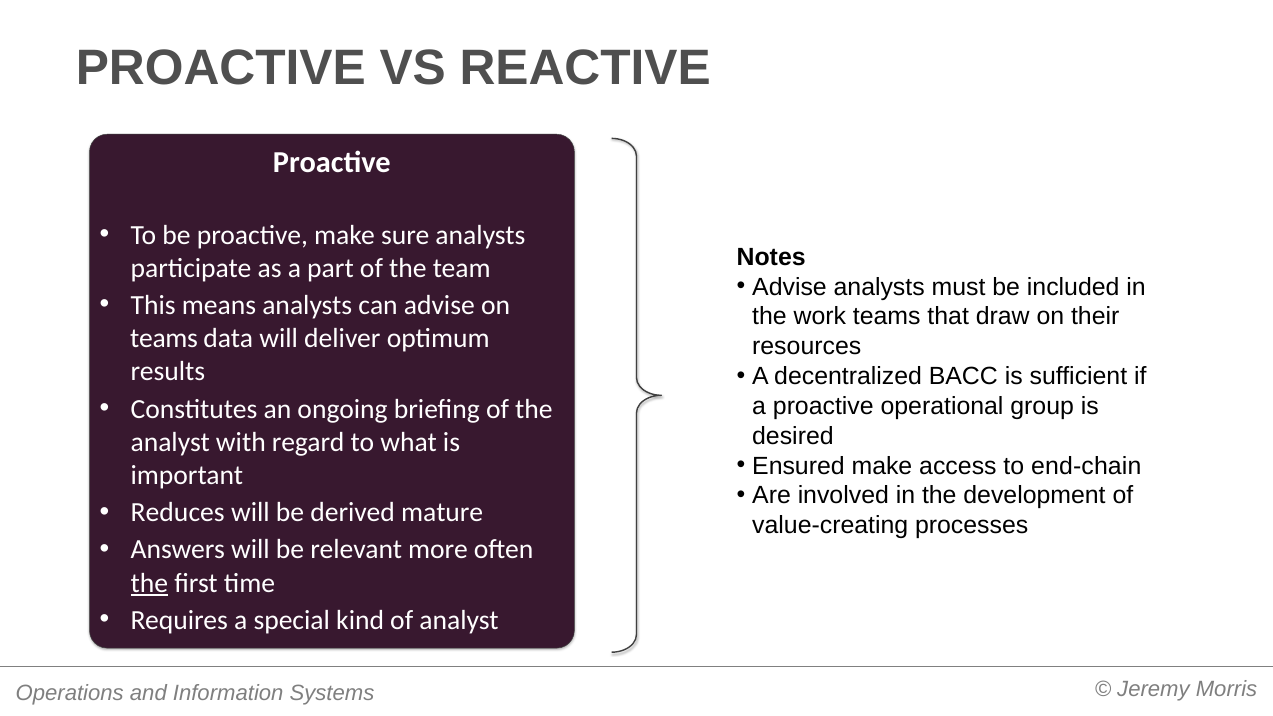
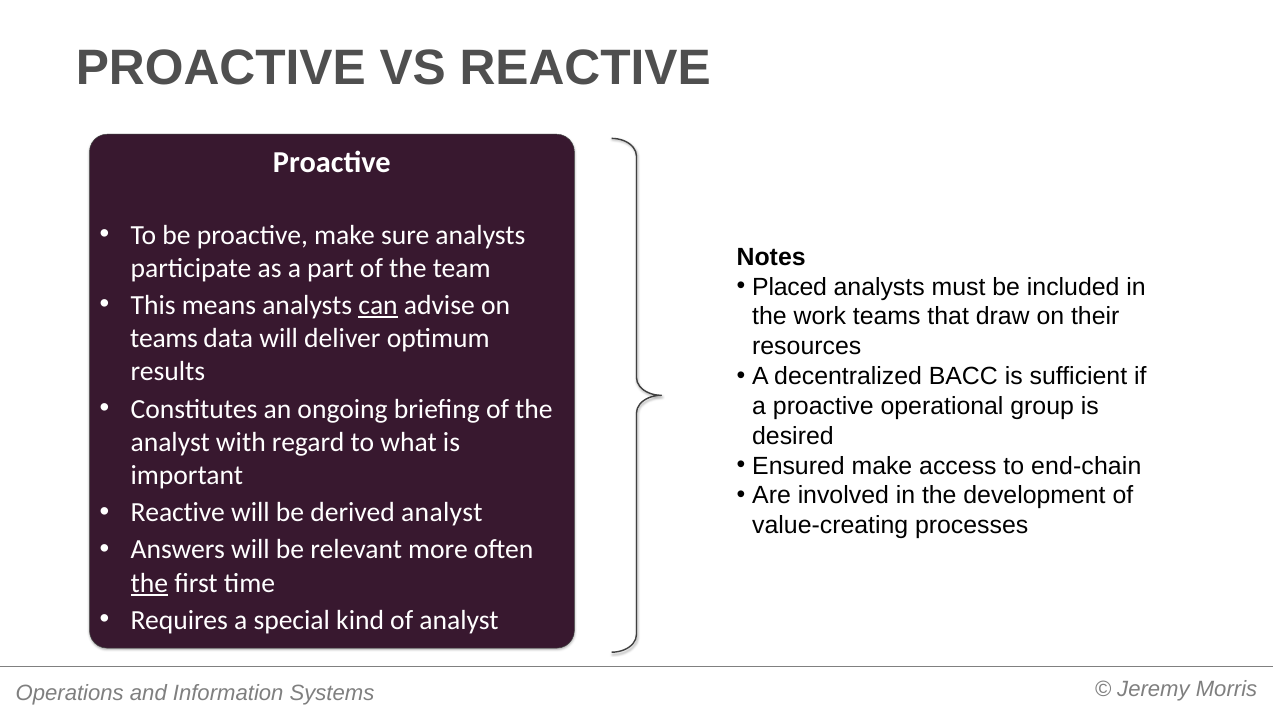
Advise: Advise -> Placed (790, 287)
can underline: none -> present (378, 305)
Reduces: Reduces -> Reactive (178, 513)
derived mature: mature -> analyst (442, 513)
